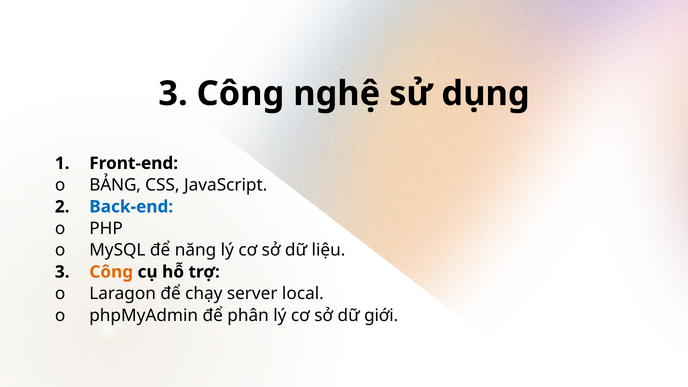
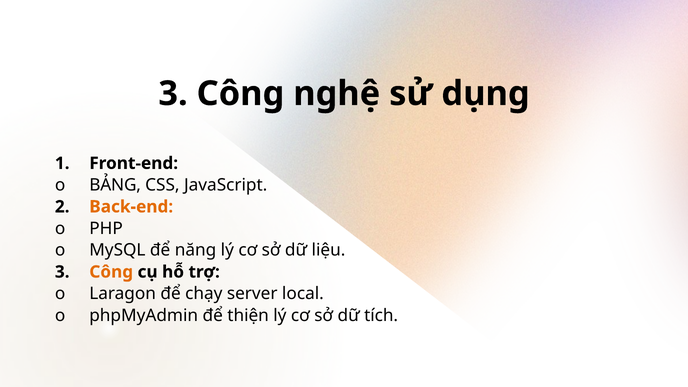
Back-end colour: blue -> orange (131, 207)
phân: phân -> thiện (248, 315)
giới: giới -> tích (381, 315)
